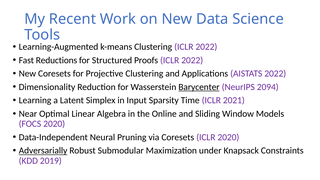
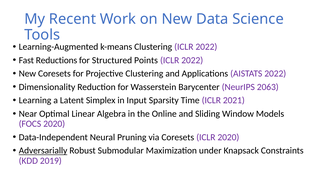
Proofs: Proofs -> Points (146, 60)
Barycenter underline: present -> none (199, 87)
2094: 2094 -> 2063 (268, 87)
